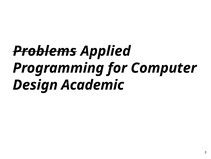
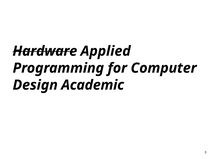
Problems: Problems -> Hardware (45, 51)
